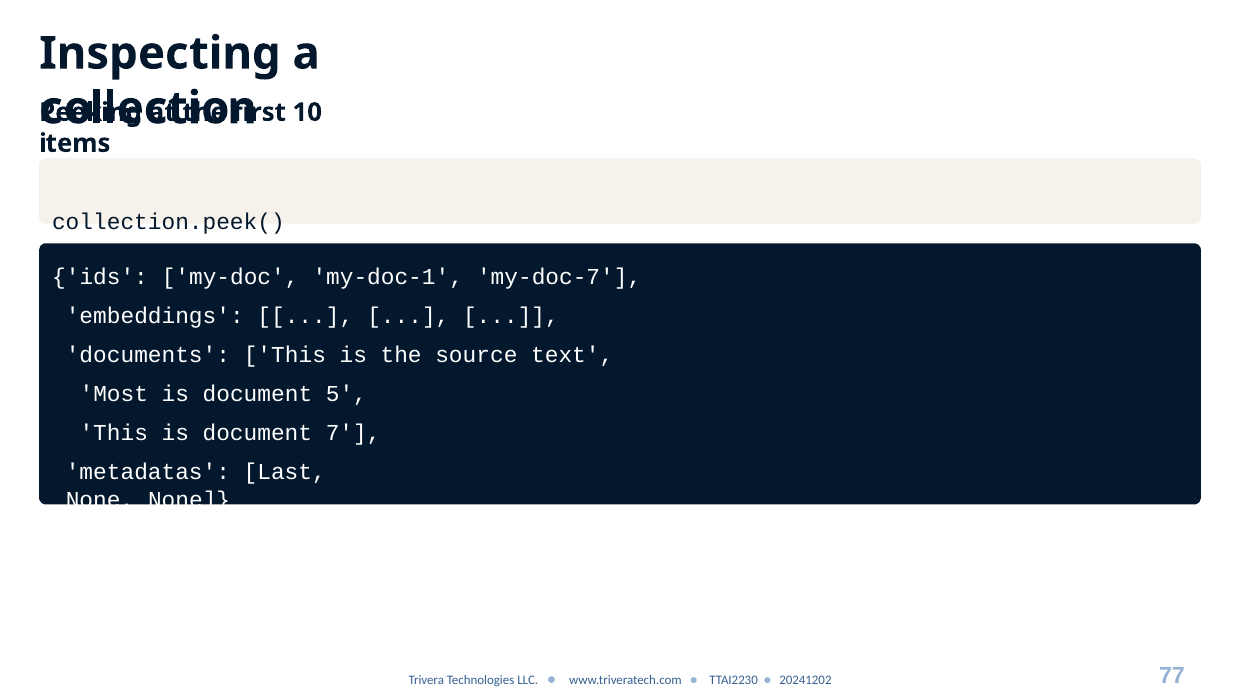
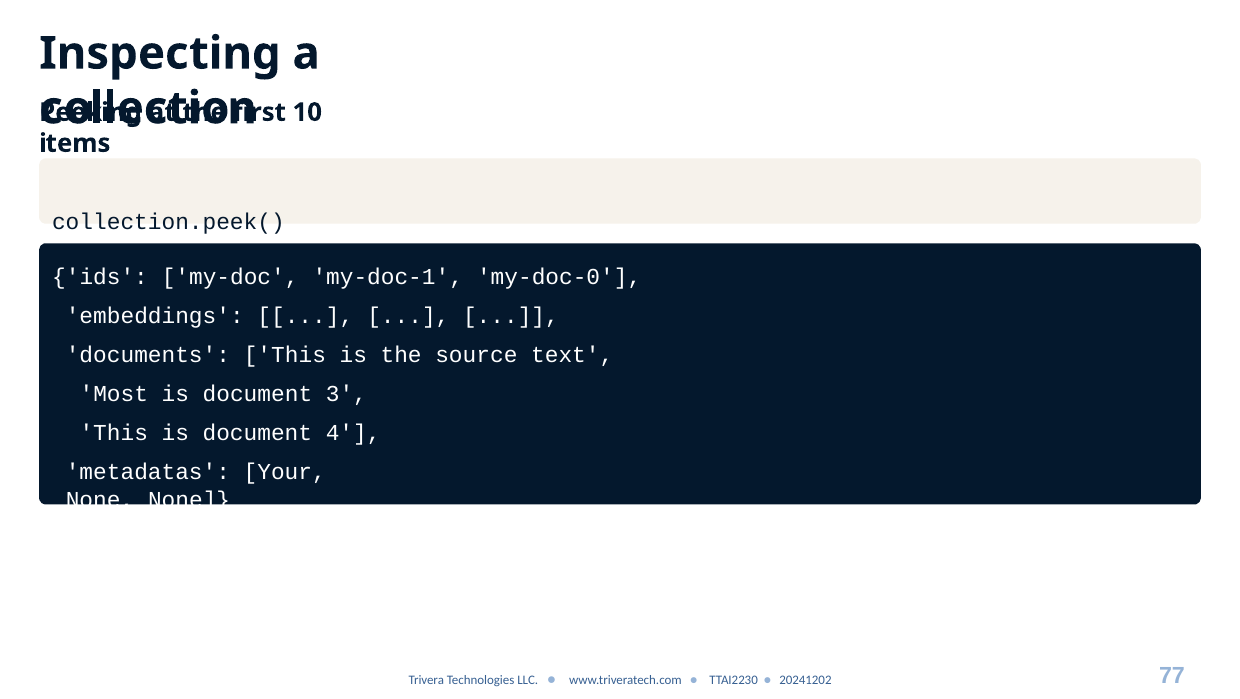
my-doc-7: my-doc-7 -> my-doc-0 (559, 276)
5: 5 -> 3 (346, 394)
7: 7 -> 4 (353, 433)
Last: Last -> Your (285, 472)
